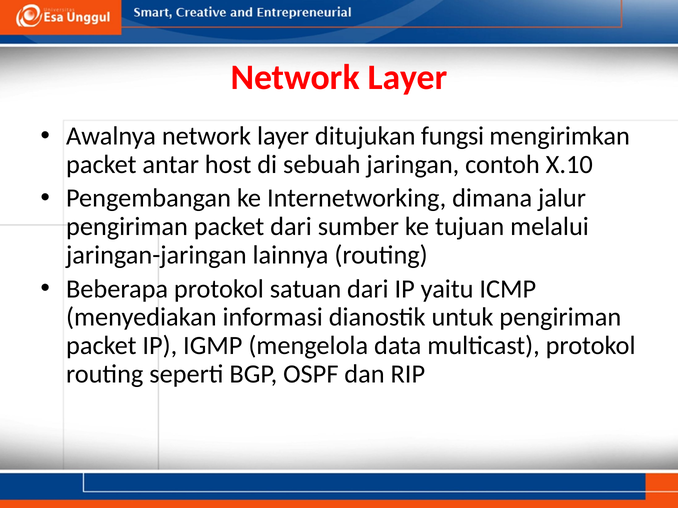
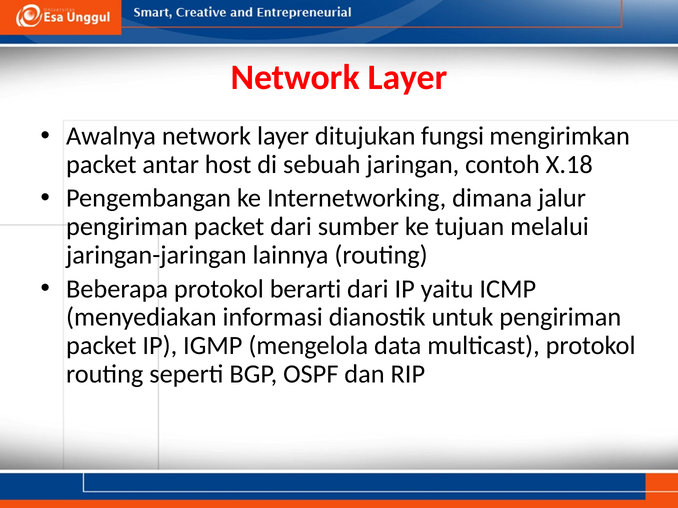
X.10: X.10 -> X.18 (569, 165)
satuan: satuan -> berarti (306, 289)
